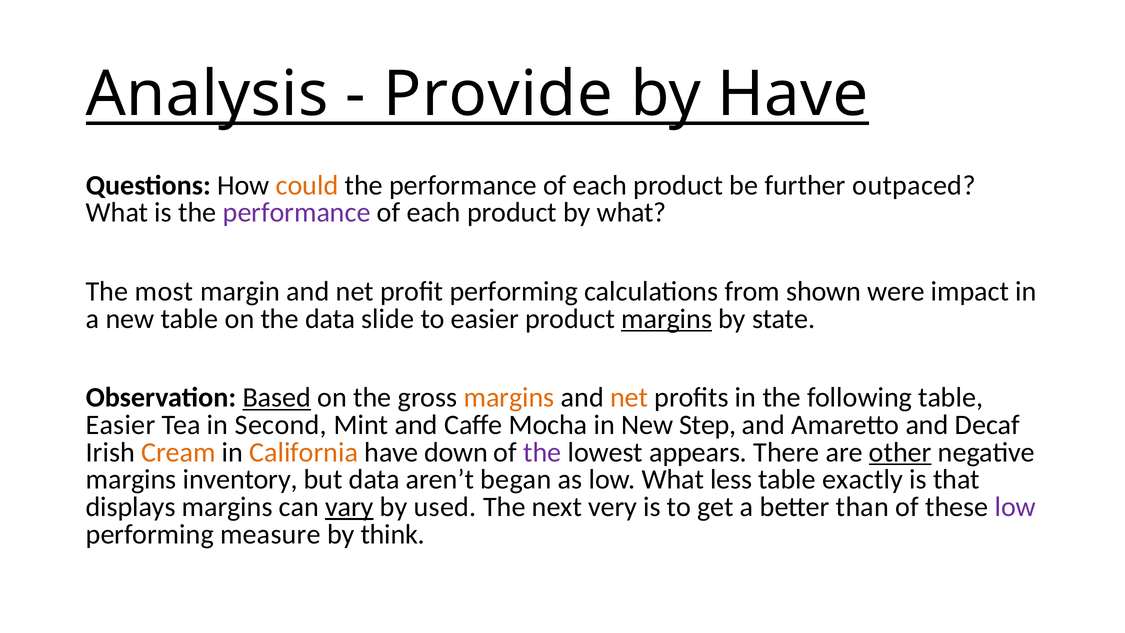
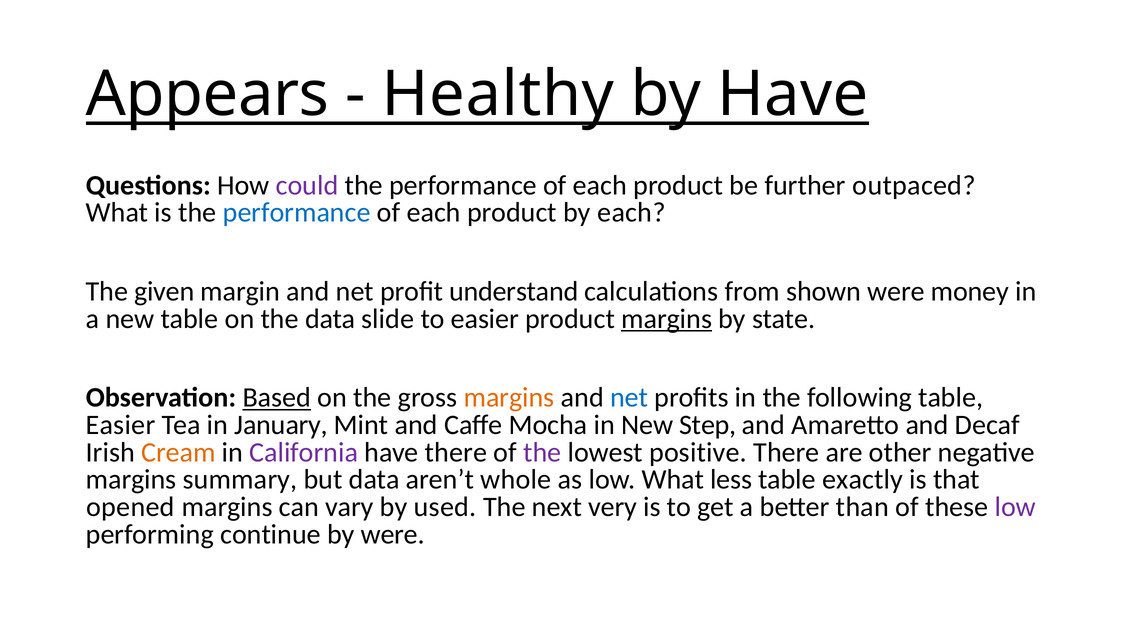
Analysis: Analysis -> Appears (207, 94)
Provide: Provide -> Healthy (498, 94)
could colour: orange -> purple (307, 185)
performance colour: purple -> blue (297, 213)
by what: what -> each (631, 213)
most: most -> given (164, 291)
profit performing: performing -> understand (514, 291)
impact: impact -> money (970, 291)
net colour: orange -> blue (629, 397)
Second: Second -> January (281, 425)
California colour: orange -> purple (304, 452)
have down: down -> there (456, 452)
appears: appears -> positive (698, 452)
other underline: present -> none (900, 452)
inventory: inventory -> summary (240, 479)
began: began -> whole (516, 479)
displays: displays -> opened (130, 507)
vary underline: present -> none (349, 507)
measure: measure -> continue (271, 534)
by think: think -> were (393, 534)
